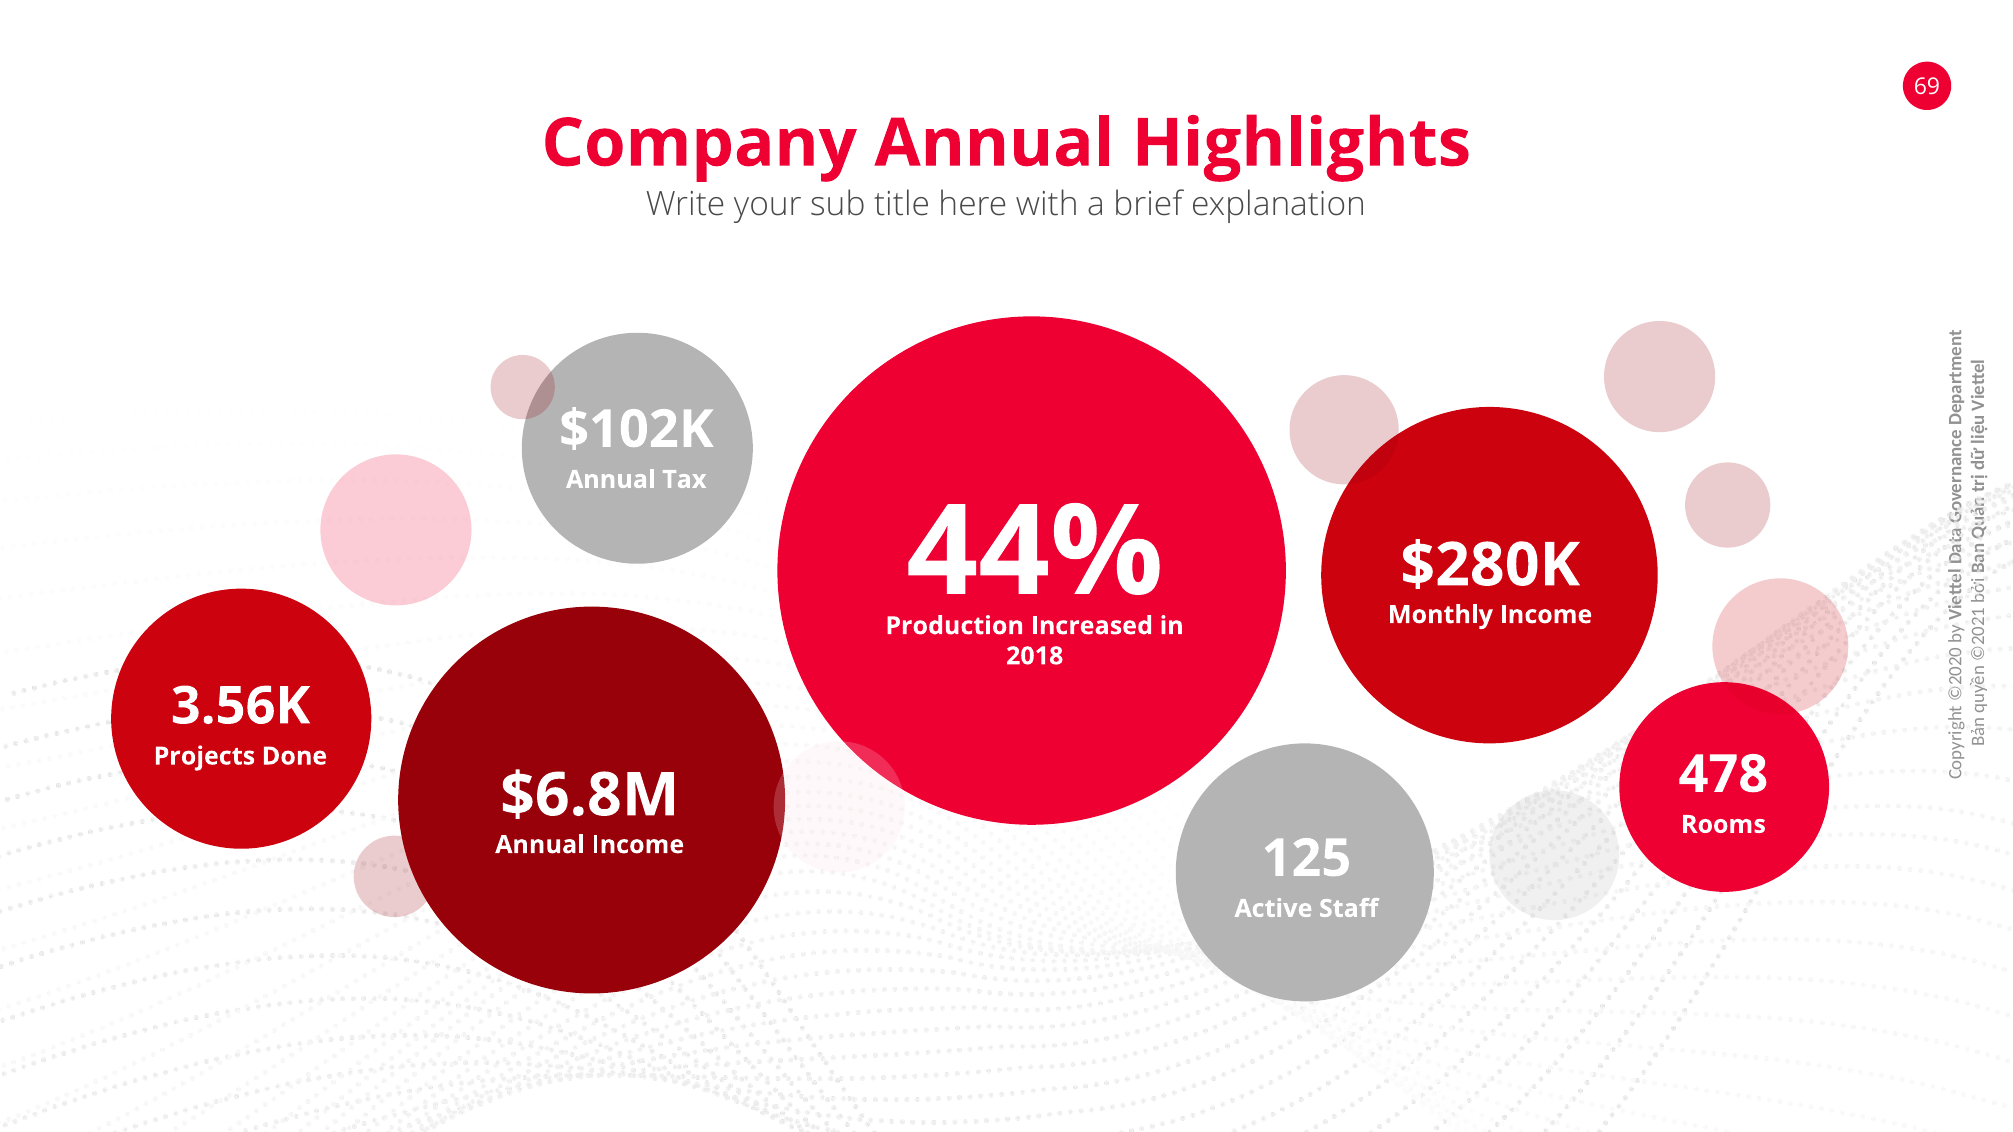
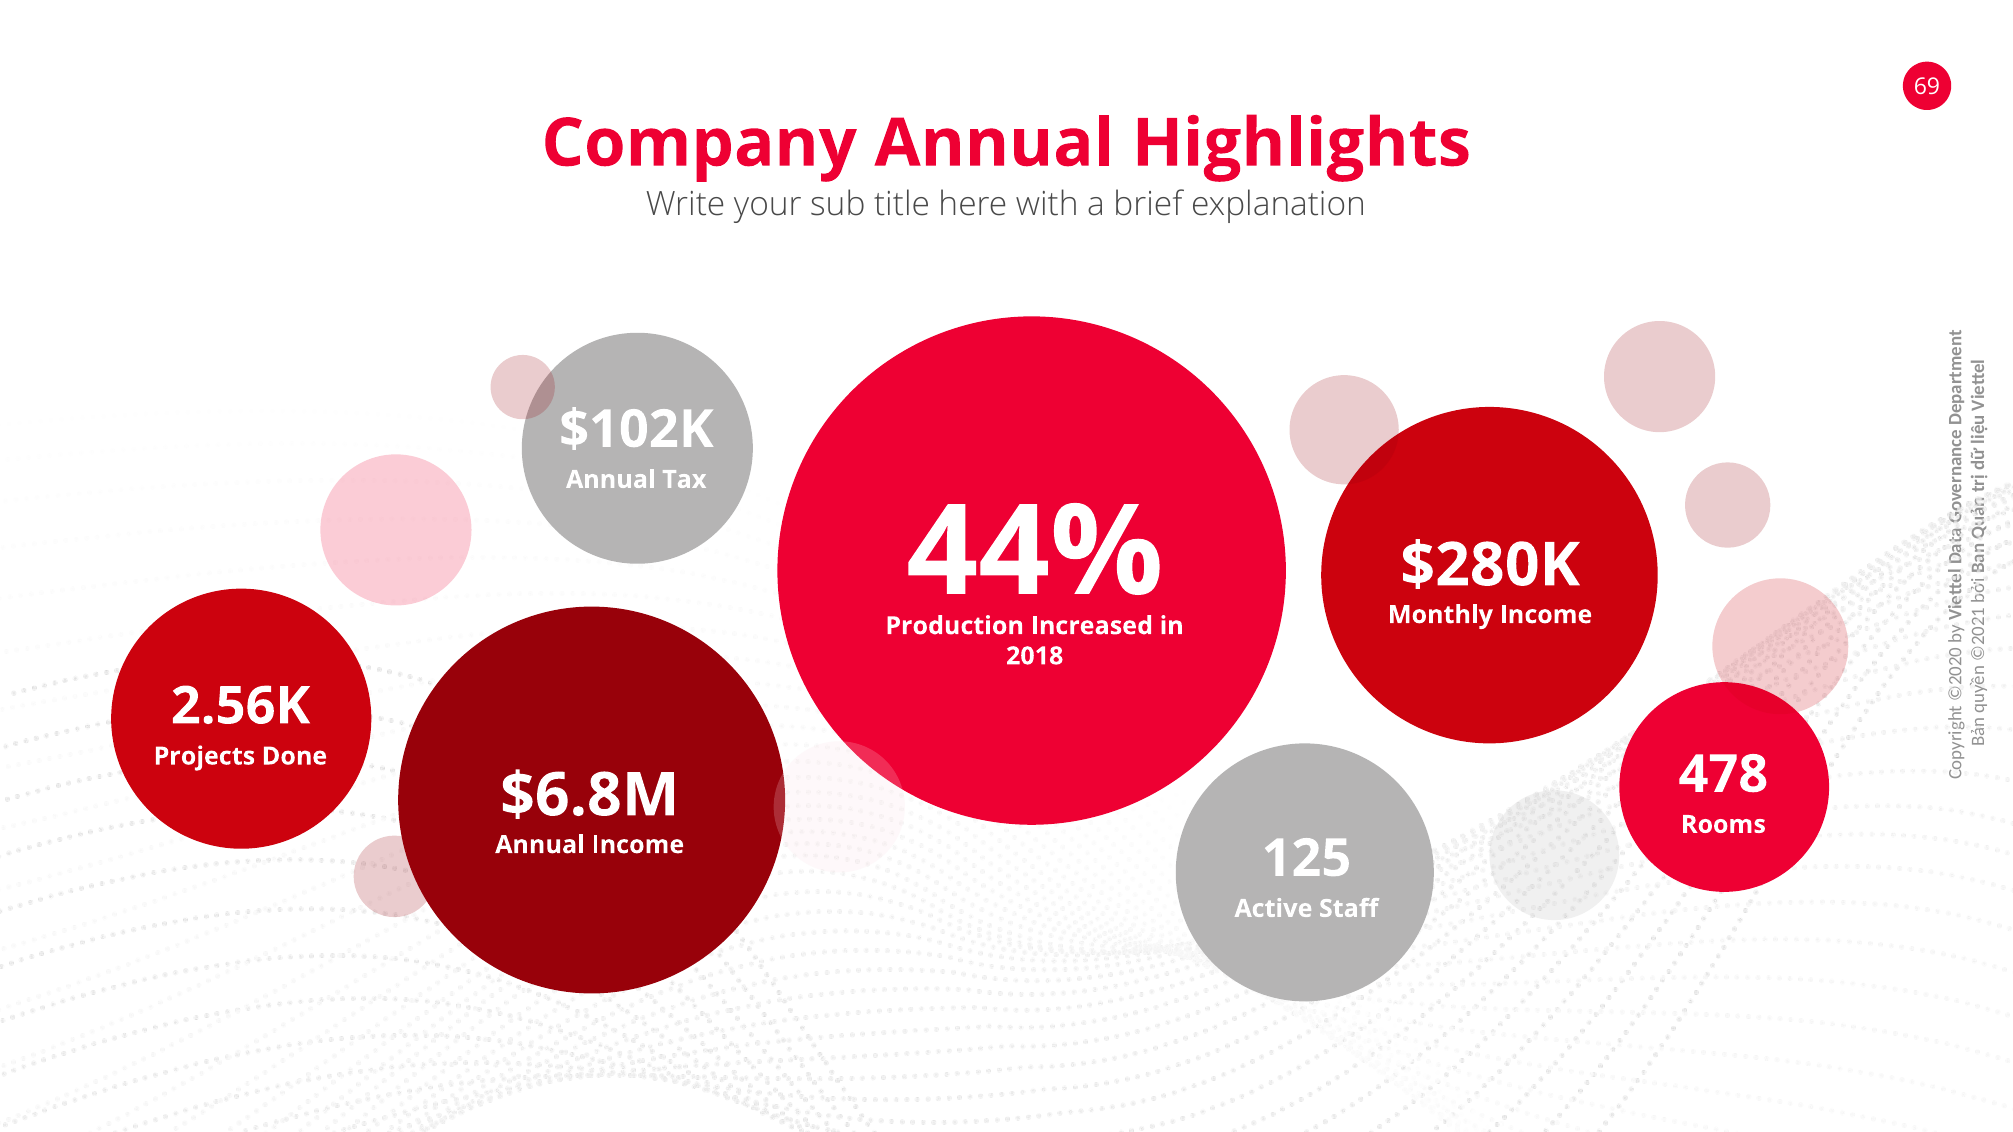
3.56K: 3.56K -> 2.56K (241, 706)
